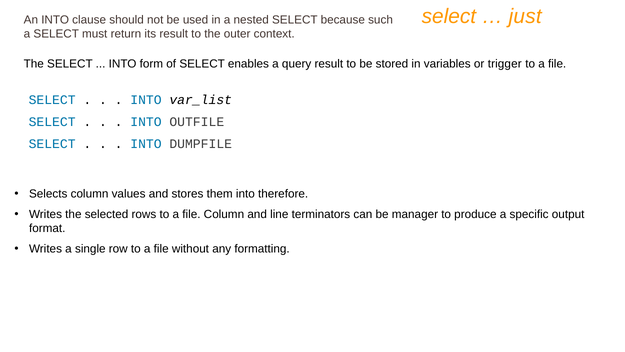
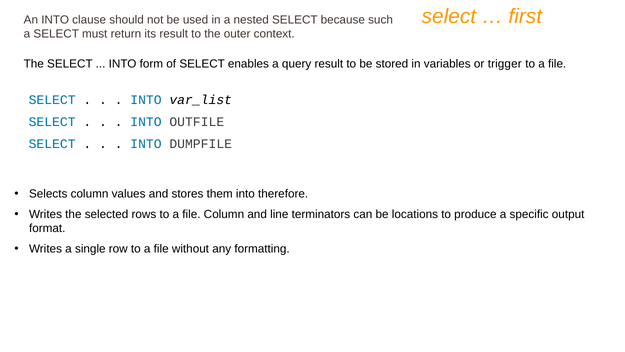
just: just -> first (525, 16)
manager: manager -> locations (415, 214)
